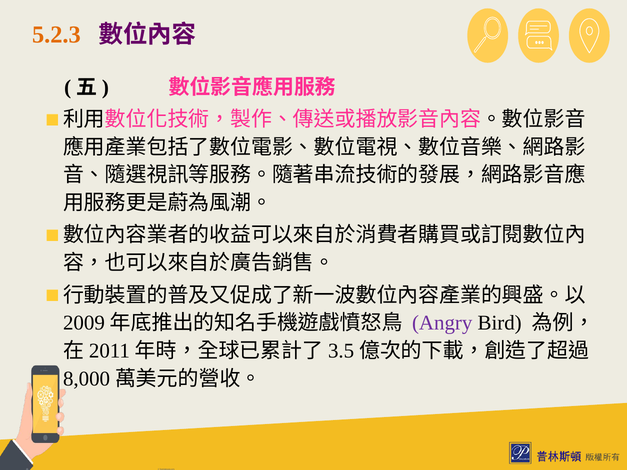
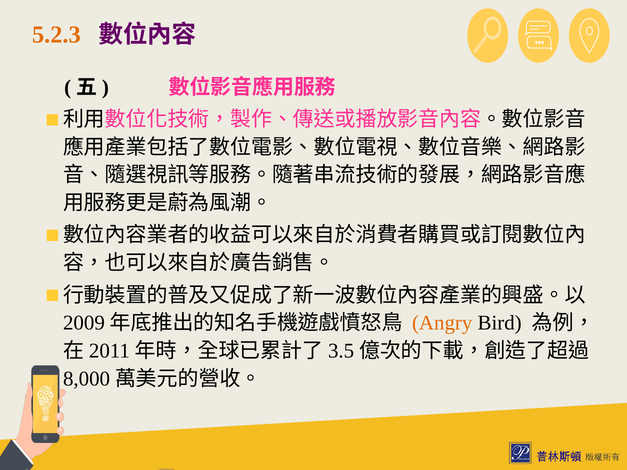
Angry colour: purple -> orange (442, 323)
